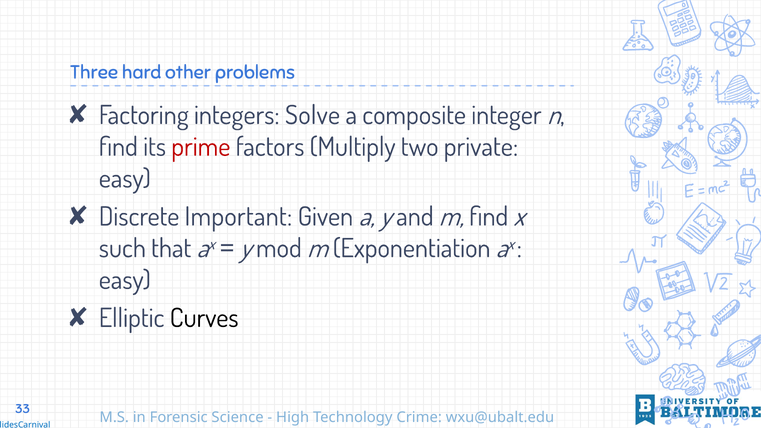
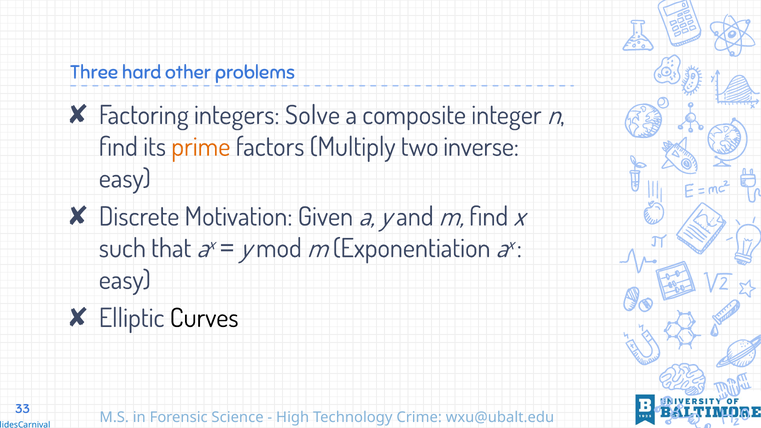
prime colour: red -> orange (201, 147)
private: private -> inverse (481, 147)
Important: Important -> Motivation (239, 217)
